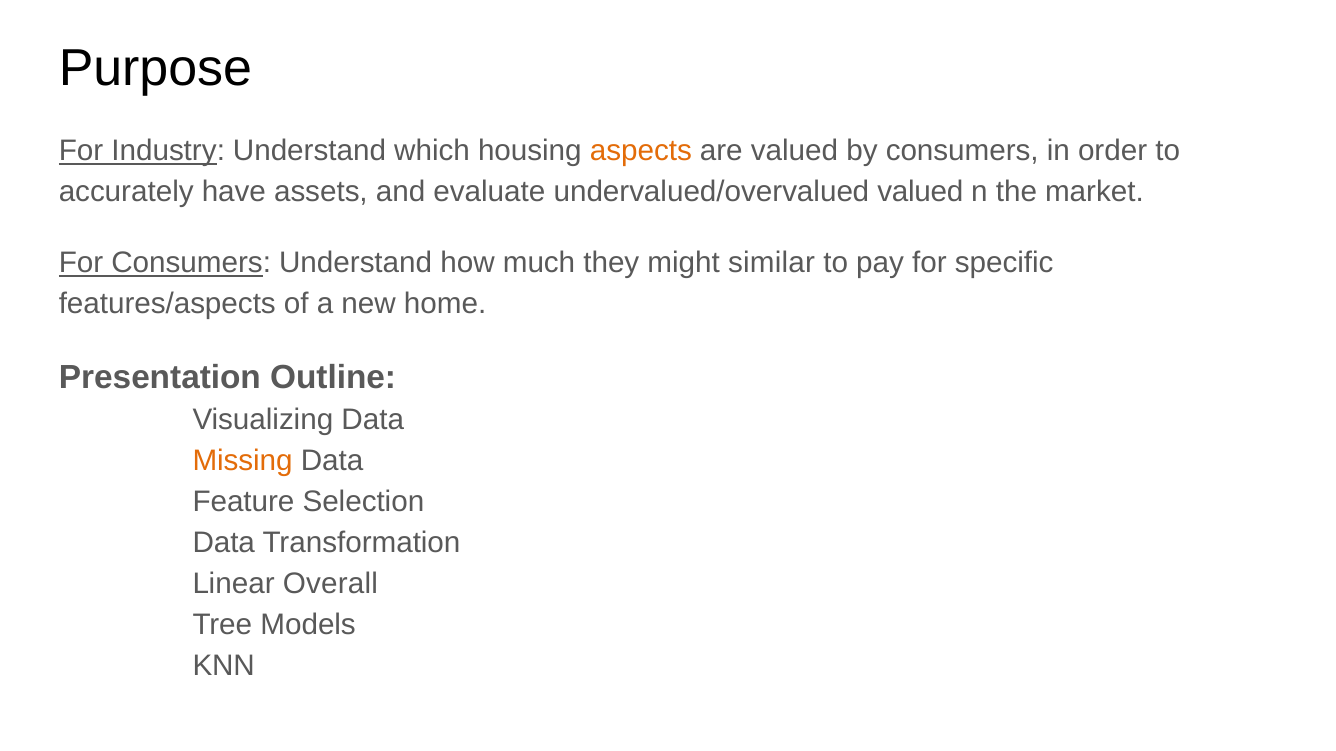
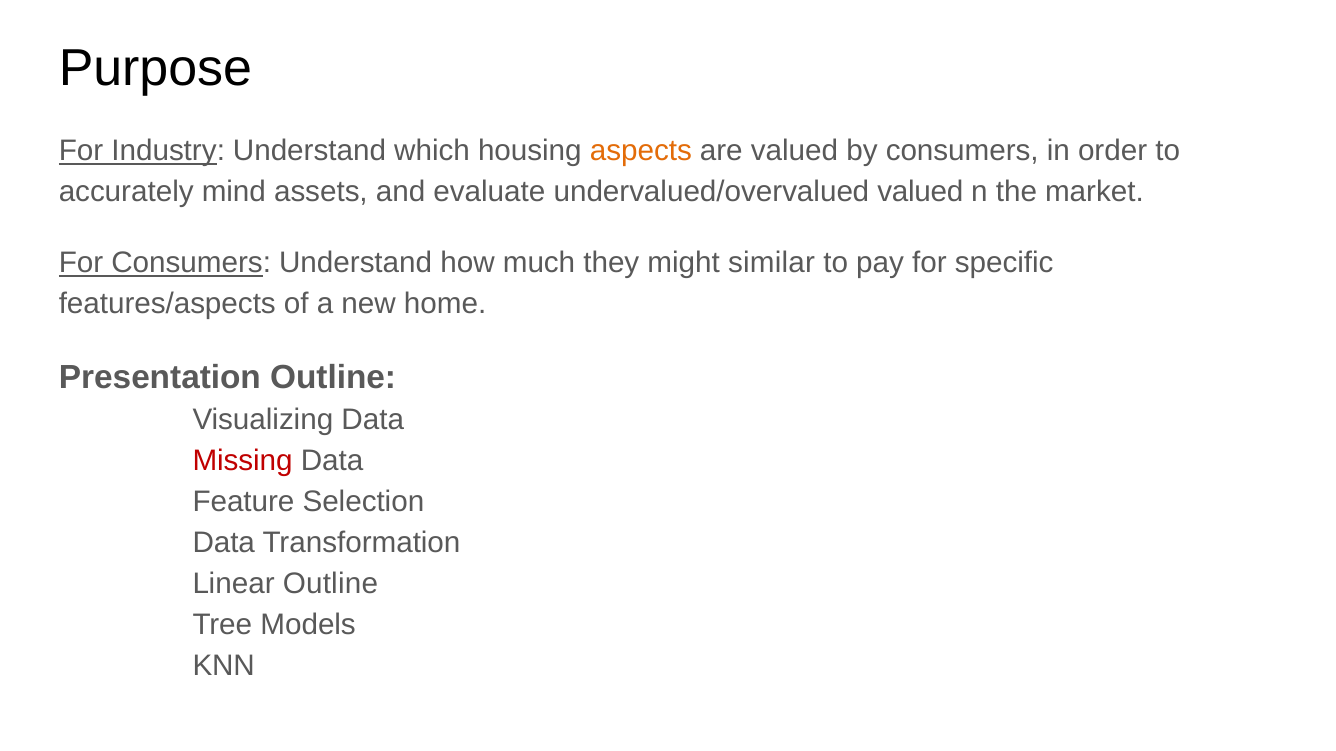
have: have -> mind (234, 192)
Missing colour: orange -> red (243, 461)
Linear Overall: Overall -> Outline (330, 584)
